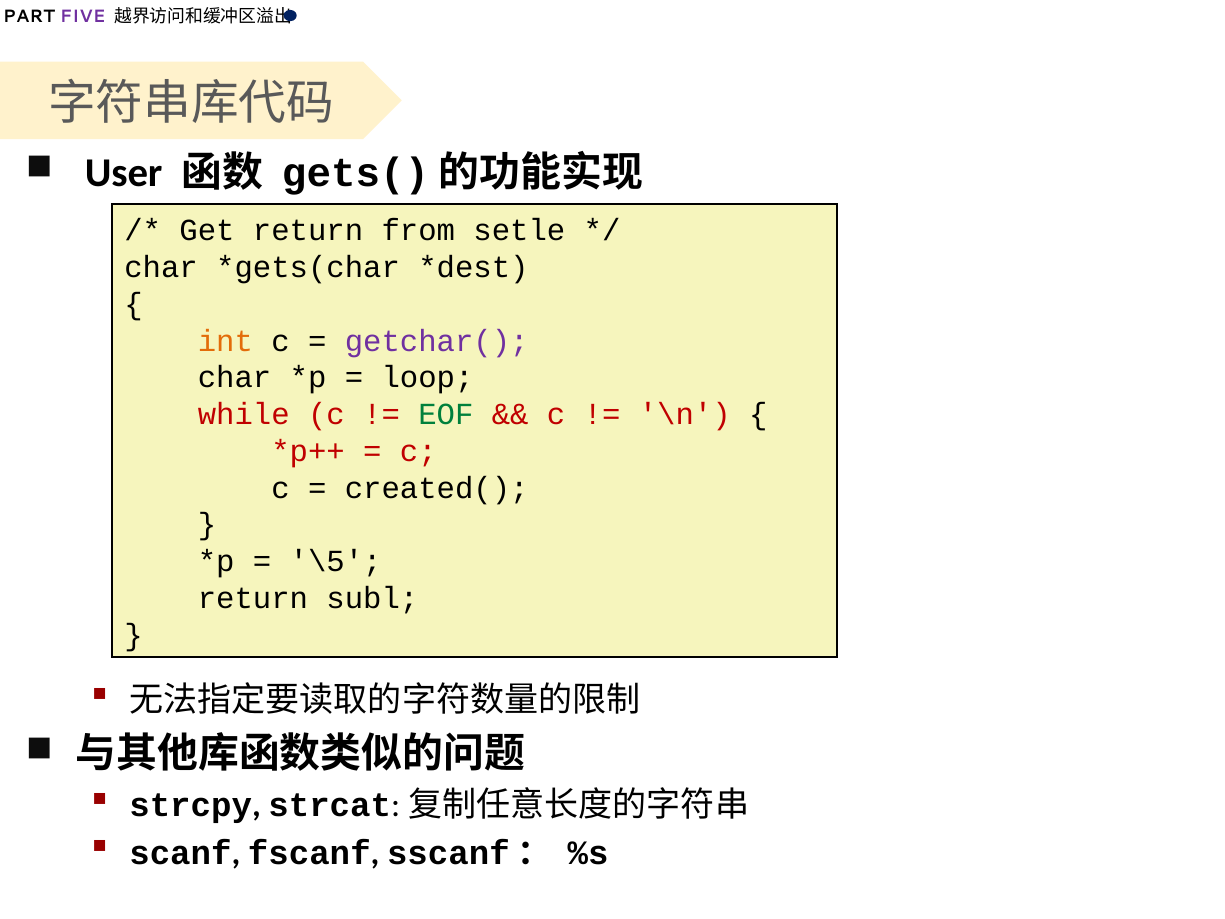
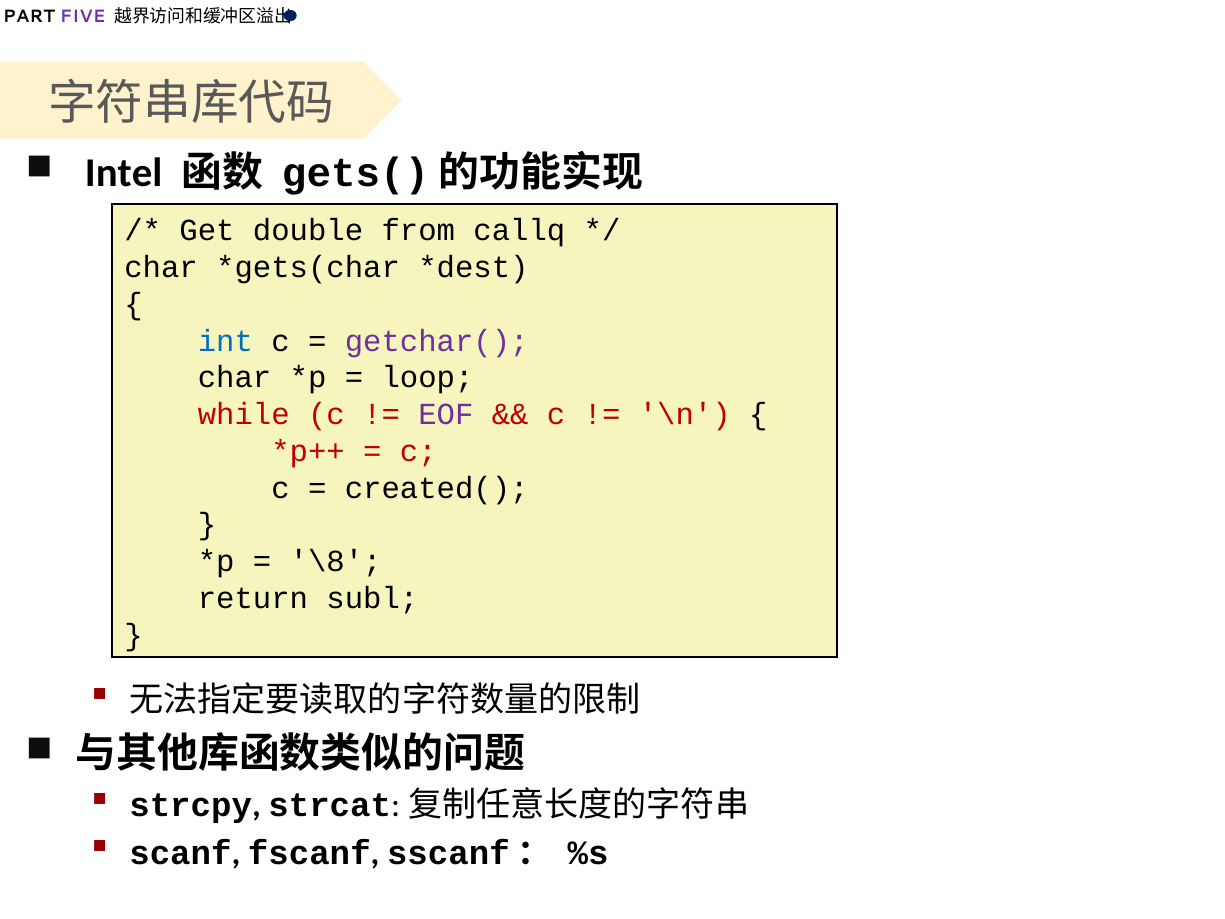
User: User -> Intel (124, 173)
Get return: return -> double (308, 231)
setle: setle -> callq (519, 231)
int colour: orange -> blue (225, 341)
EOF colour: green -> purple (446, 414)
\5: \5 -> \8 (336, 561)
